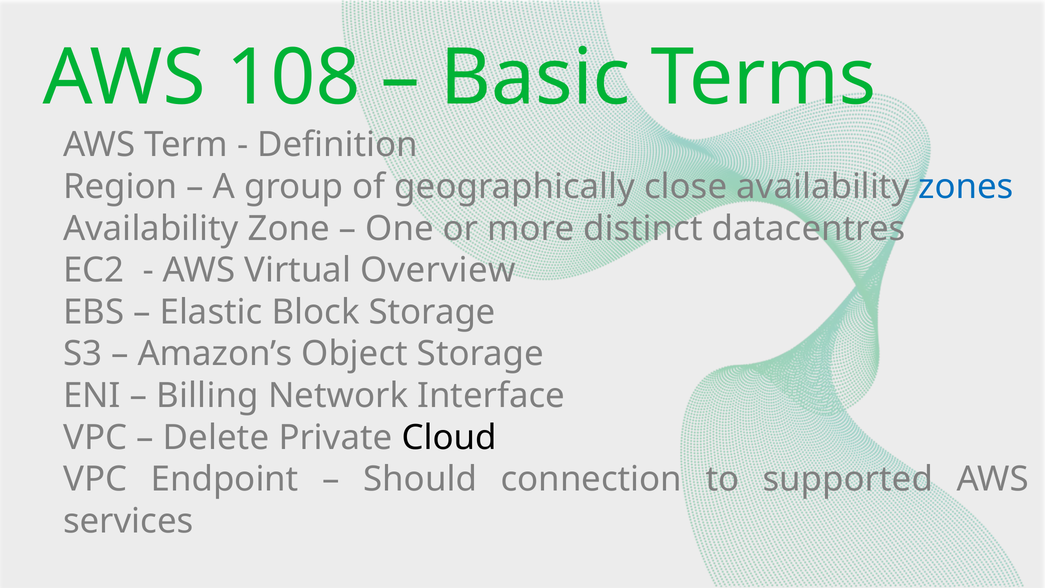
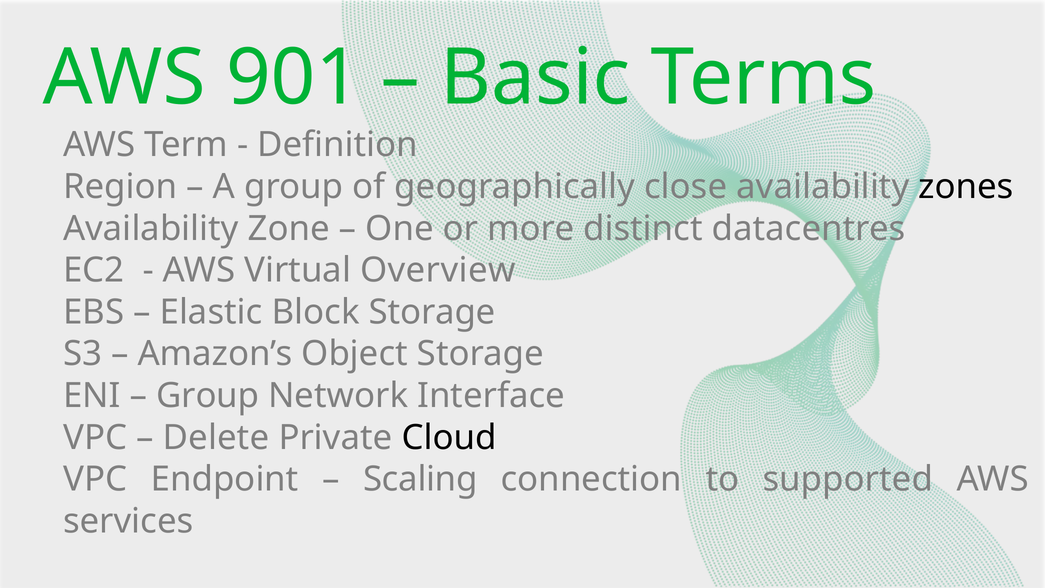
108: 108 -> 901 (293, 78)
zones colour: blue -> black (966, 187)
Billing: Billing -> Group (208, 396)
Should: Should -> Scaling (420, 479)
